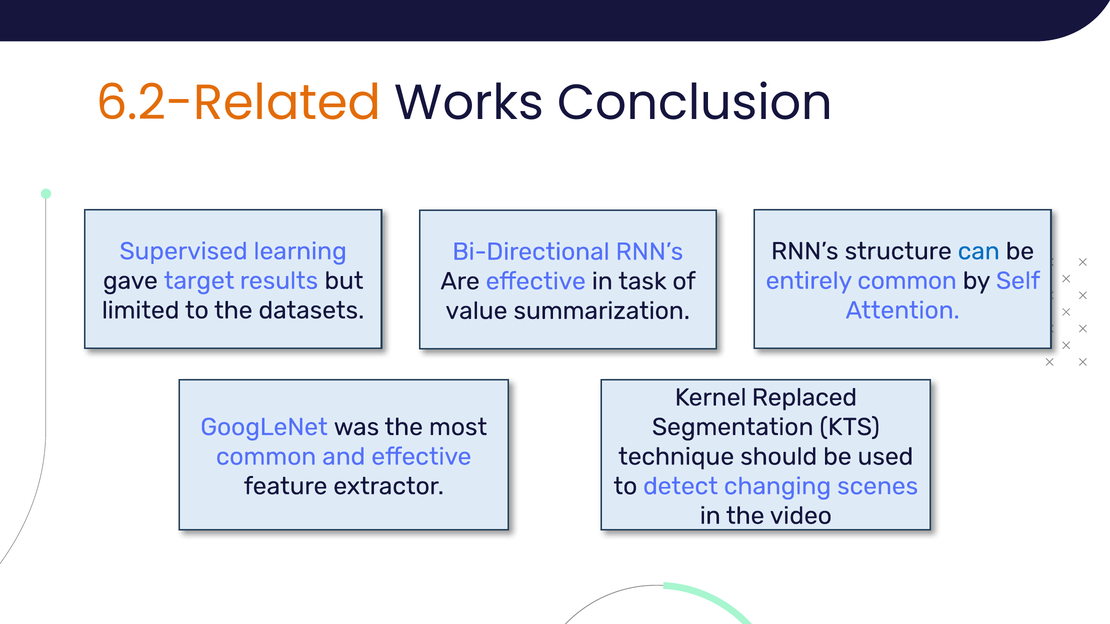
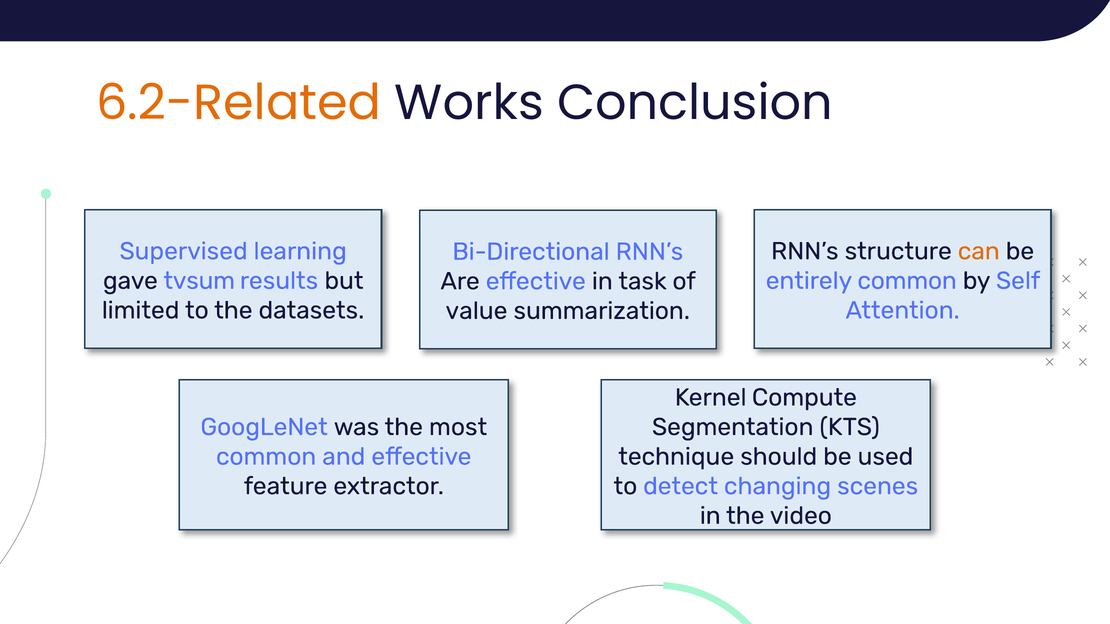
can colour: blue -> orange (979, 251)
target: target -> tvsum (199, 281)
Replaced: Replaced -> Compute (804, 398)
